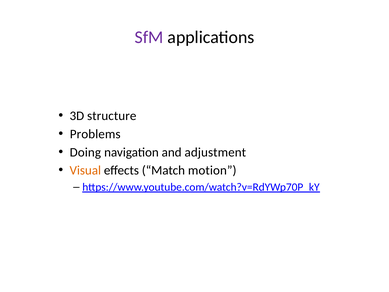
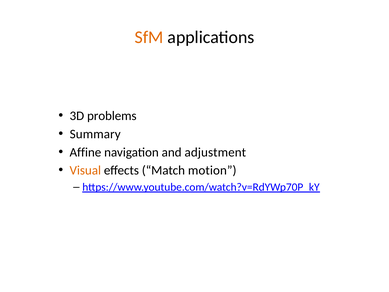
SfM colour: purple -> orange (149, 37)
structure: structure -> problems (112, 116)
Problems: Problems -> Summary (95, 134)
Doing: Doing -> Affine (85, 152)
